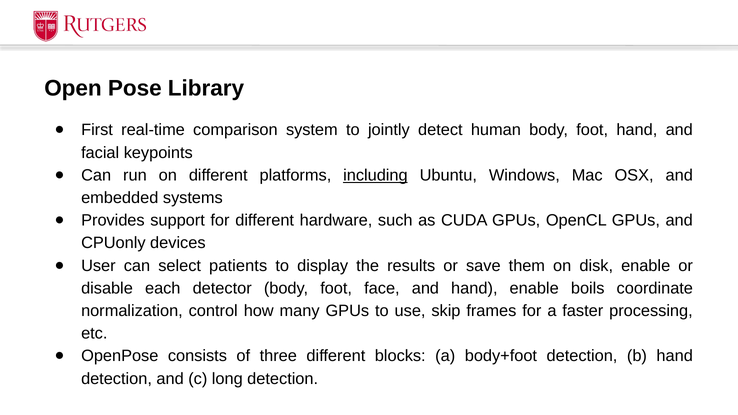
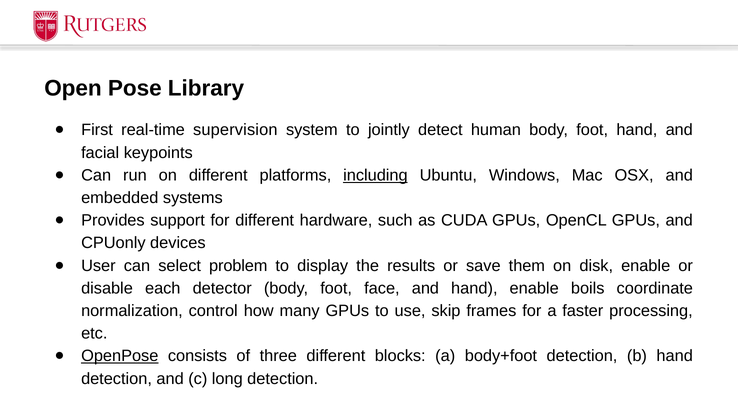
comparison: comparison -> supervision (235, 130)
patients: patients -> problem (238, 266)
OpenPose underline: none -> present (120, 356)
